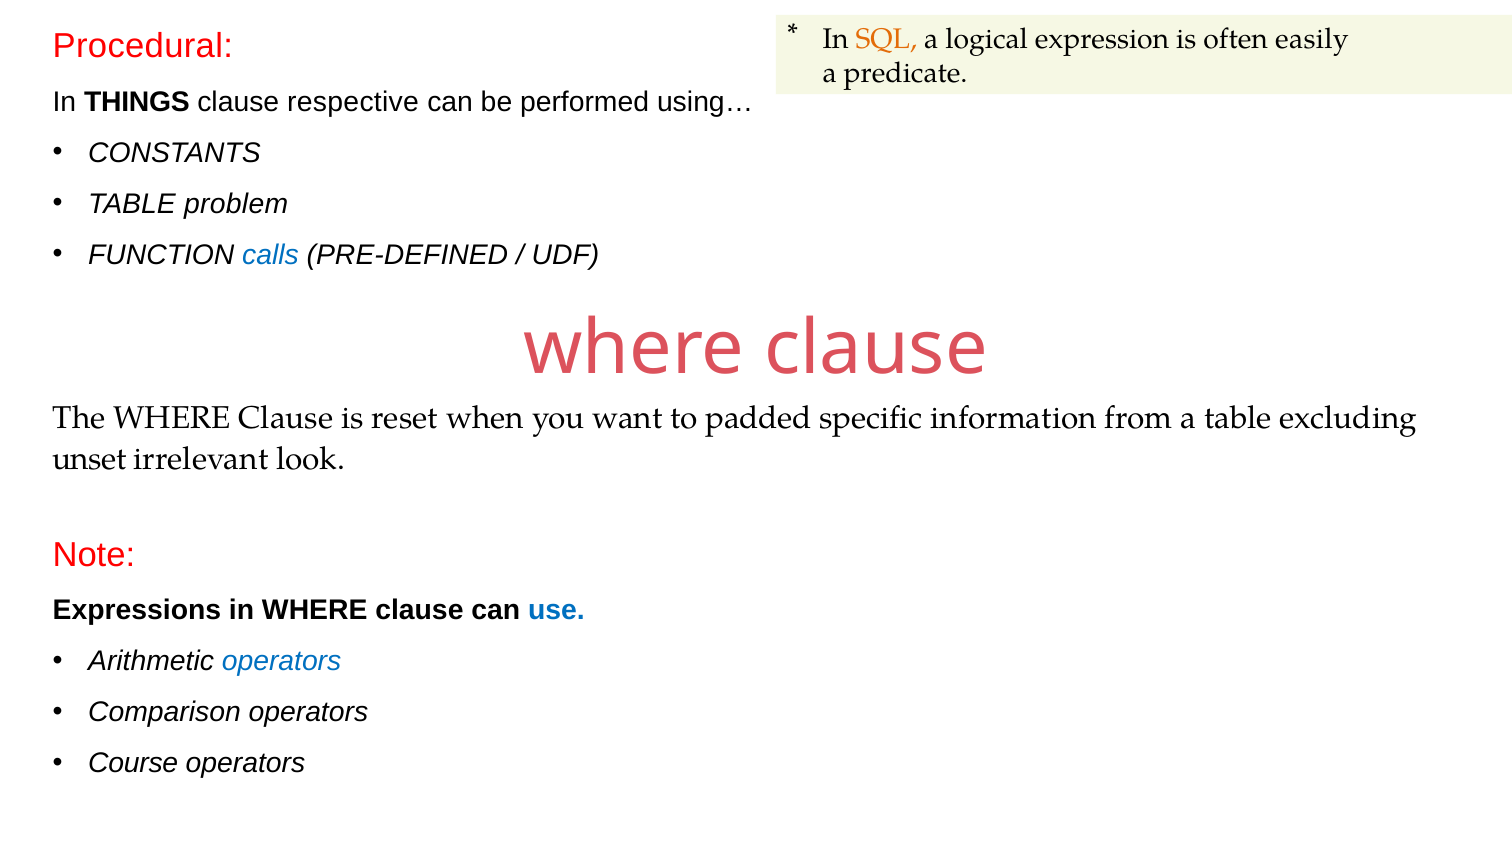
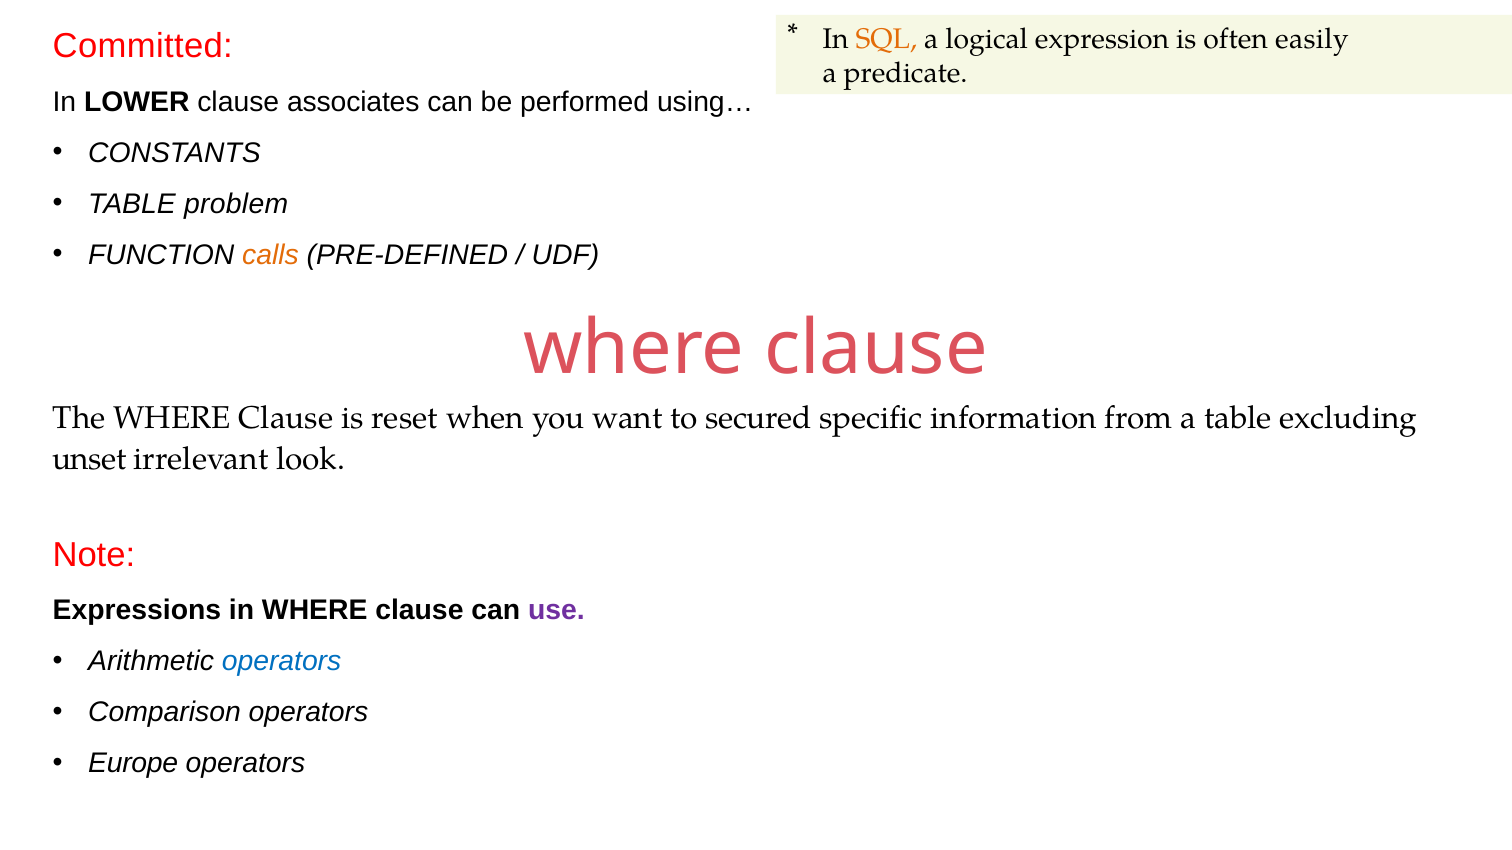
Procedural: Procedural -> Committed (143, 46)
THINGS: THINGS -> LOWER (137, 102)
respective: respective -> associates (353, 102)
calls colour: blue -> orange (271, 255)
padded: padded -> secured (759, 419)
use colour: blue -> purple (556, 611)
Course: Course -> Europe (133, 764)
